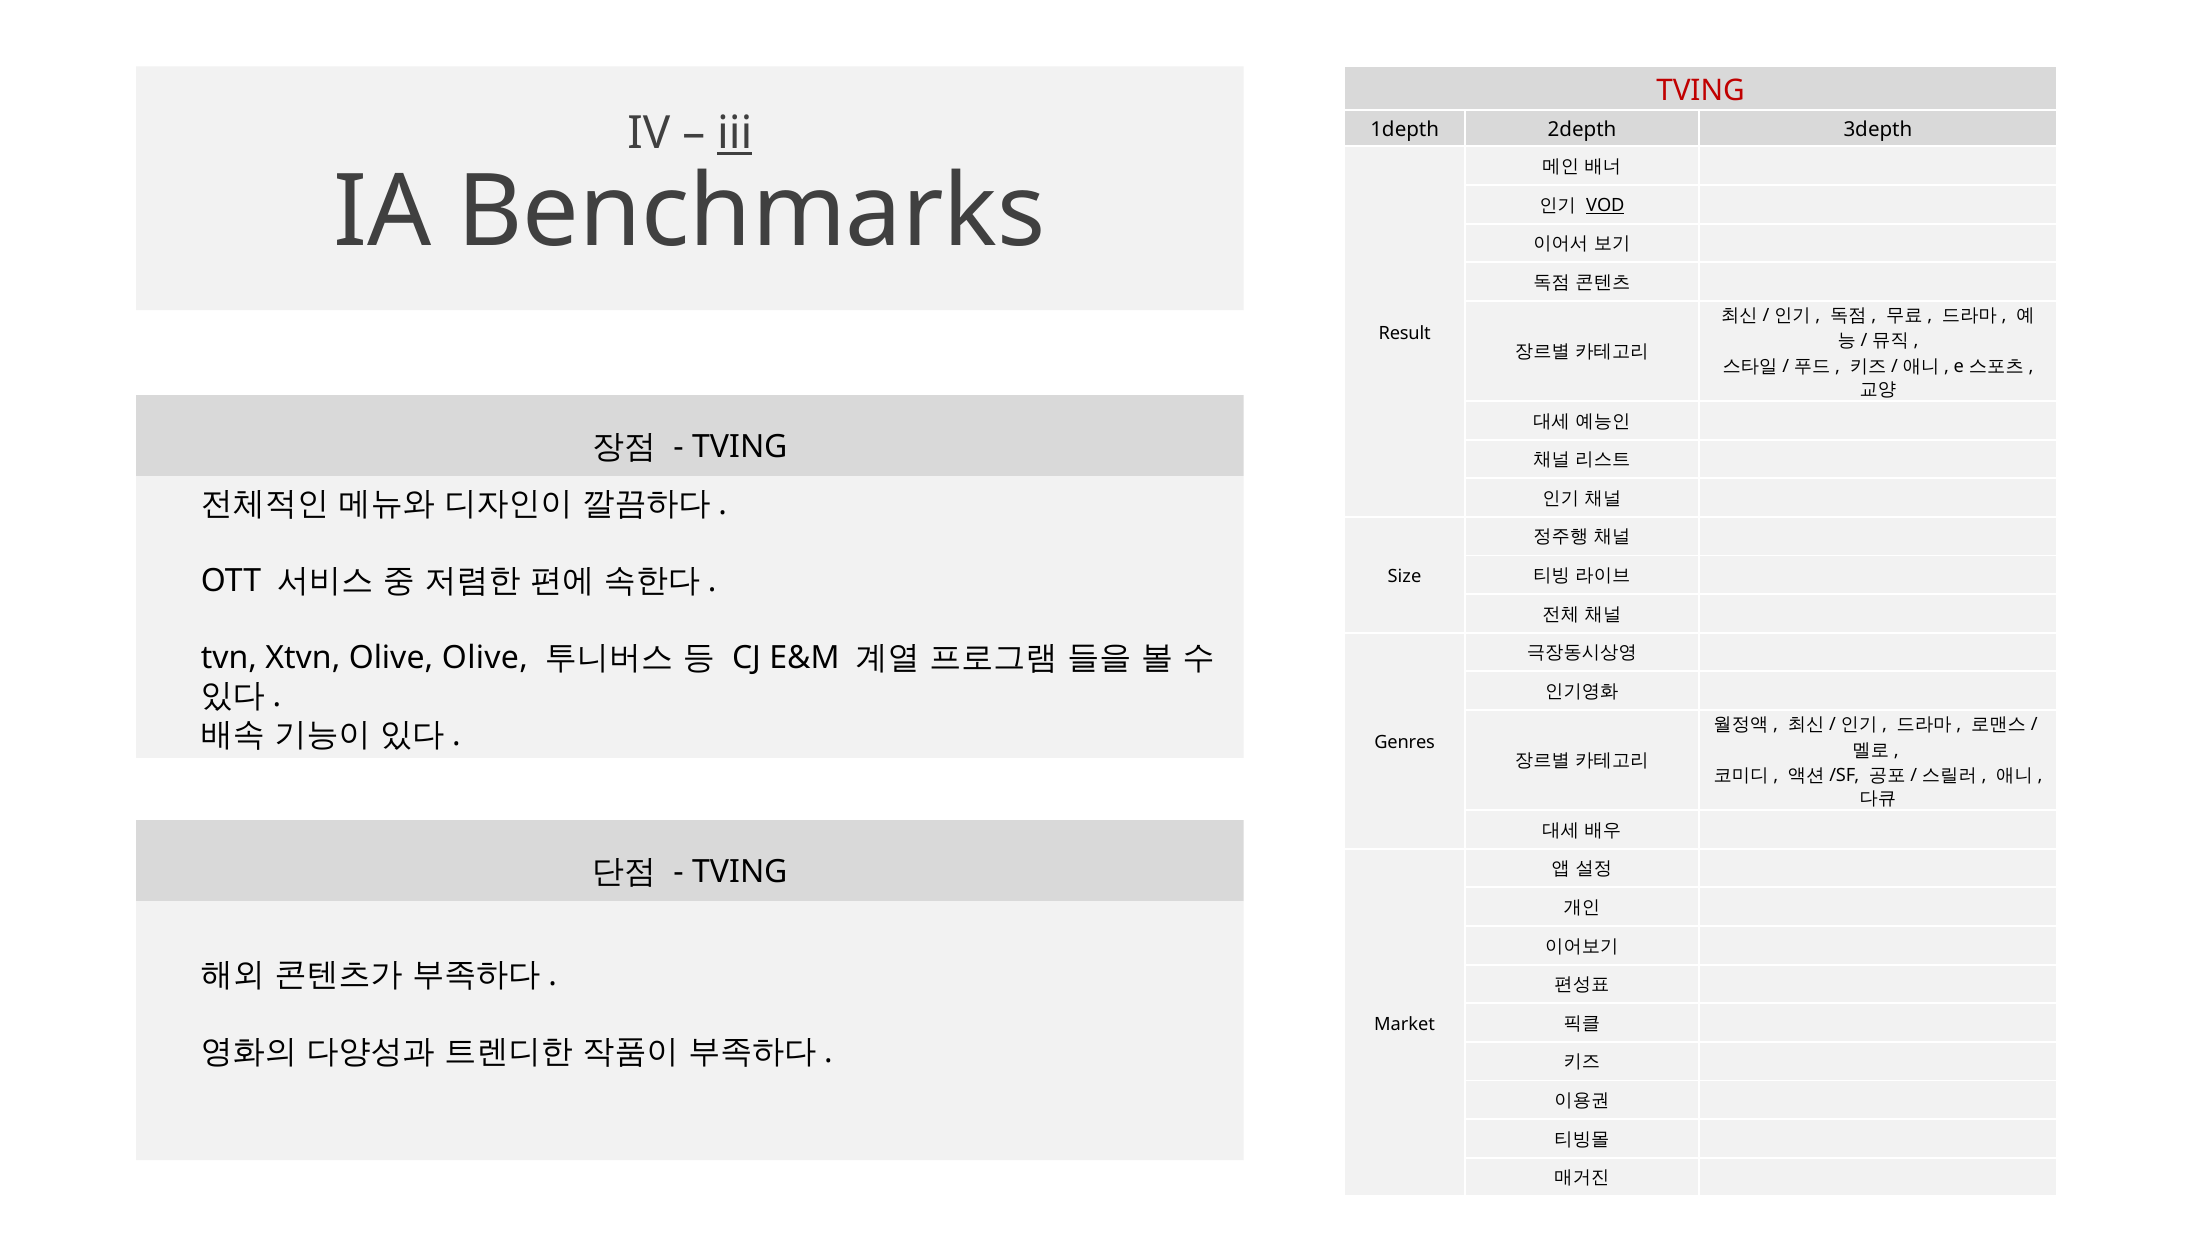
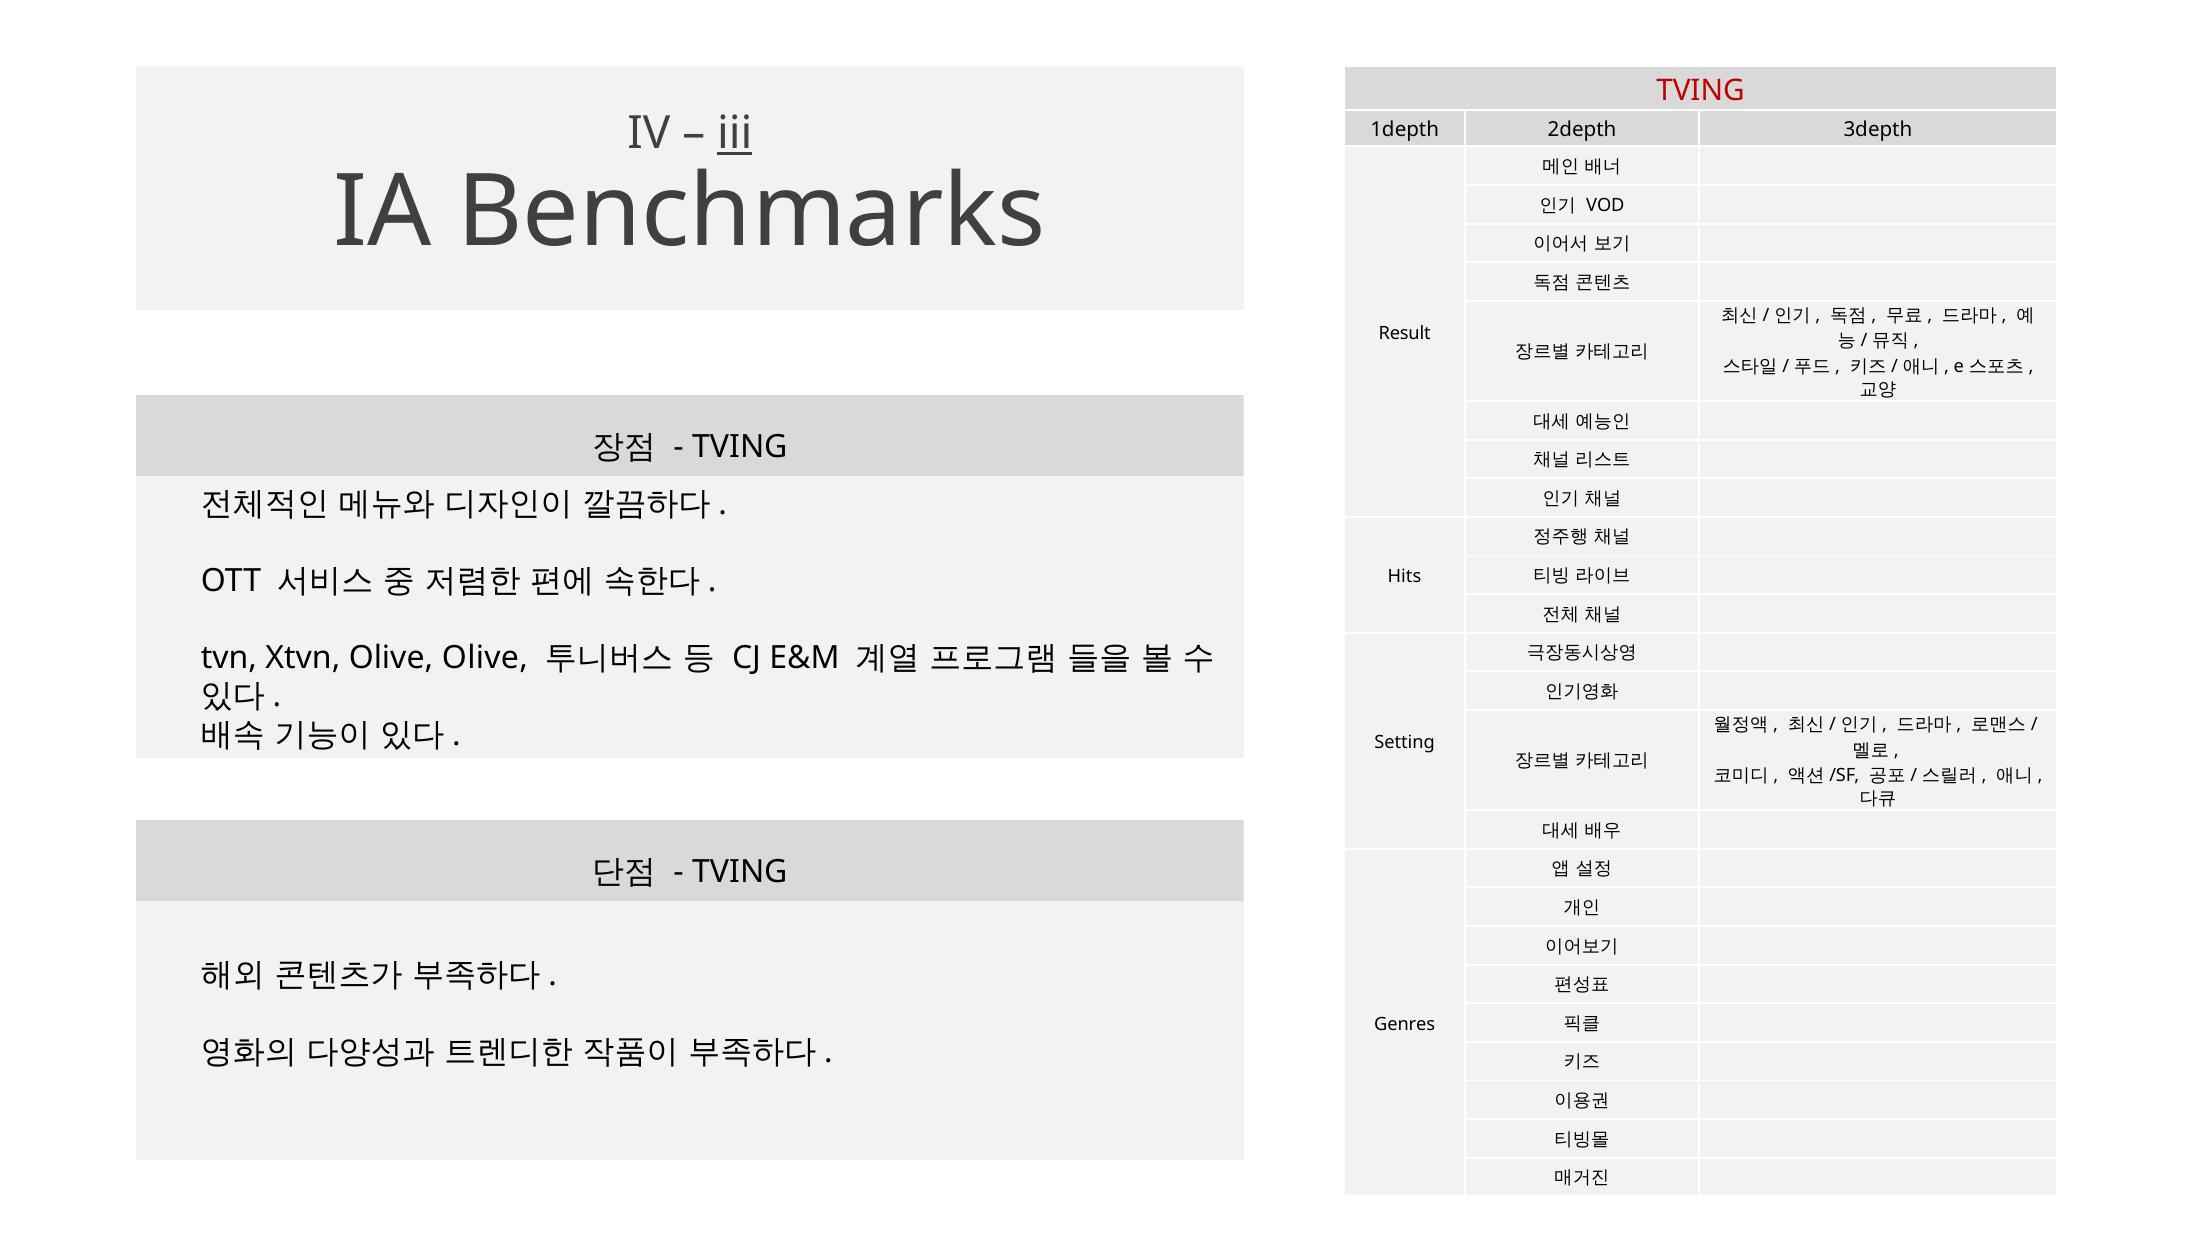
VOD underline: present -> none (1605, 206)
Size: Size -> Hits (1404, 576)
Genres: Genres -> Setting (1405, 742)
Market: Market -> Genres (1405, 1024)
